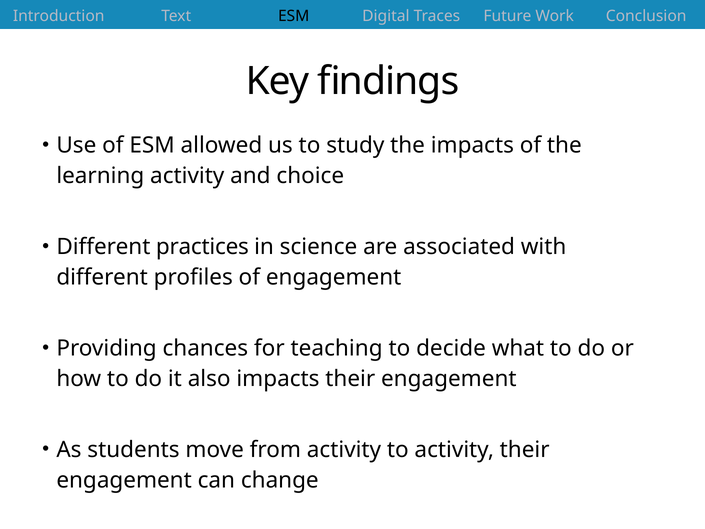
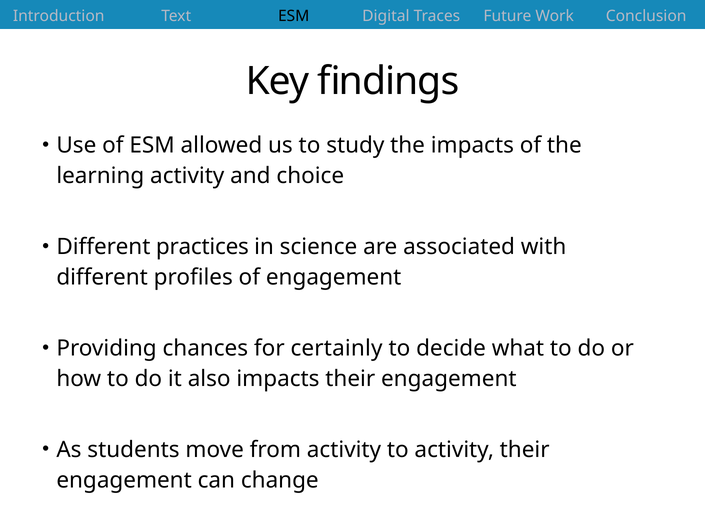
teaching: teaching -> certainly (337, 348)
